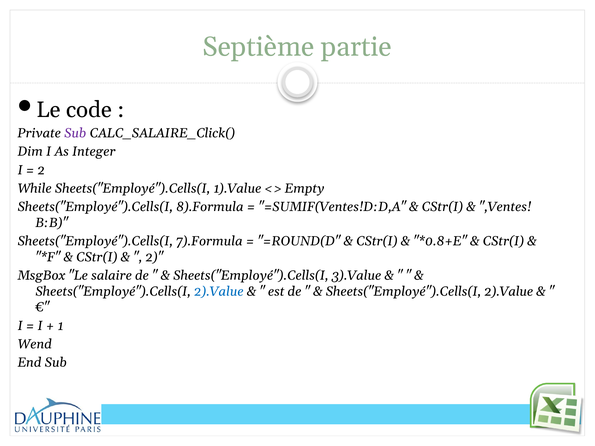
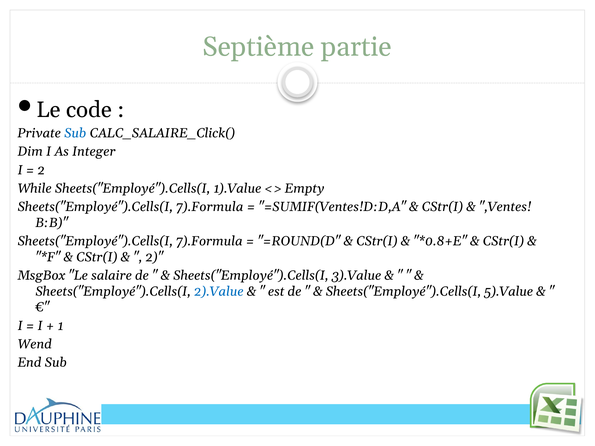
Sub colour: purple -> blue (75, 133)
8).Formula: 8).Formula -> 7).Formula (210, 207)
2).Value: 2).Value -> 5).Value (509, 292)
